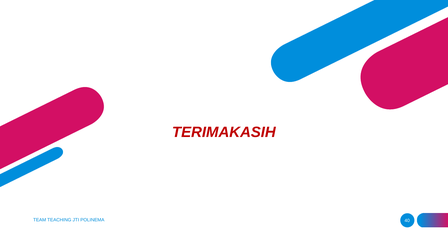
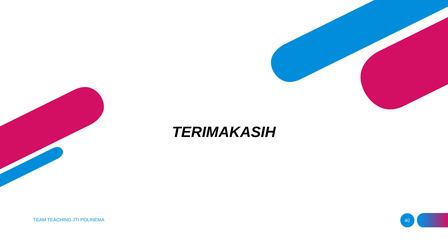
TERIMAKASIH colour: red -> black (224, 132)
